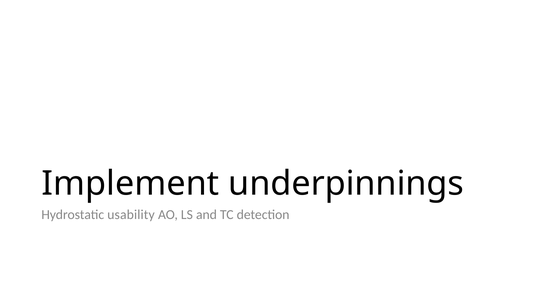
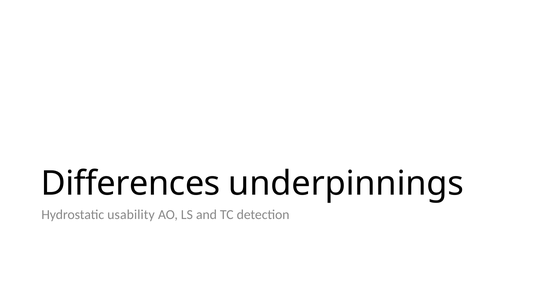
Implement: Implement -> Differences (131, 184)
